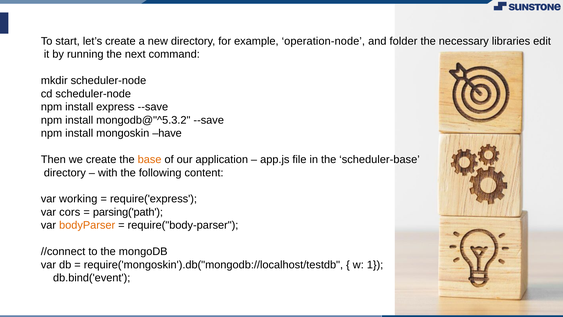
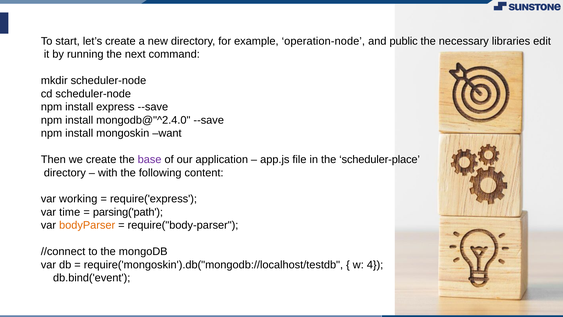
folder: folder -> public (404, 41)
mongodb@"^5.3.2: mongodb@"^5.3.2 -> mongodb@"^2.4.0 (143, 120)
have: have -> want (167, 133)
base colour: orange -> purple (150, 159)
scheduler-base: scheduler-base -> scheduler-place (380, 159)
cors: cors -> time (70, 212)
1: 1 -> 4 (375, 265)
